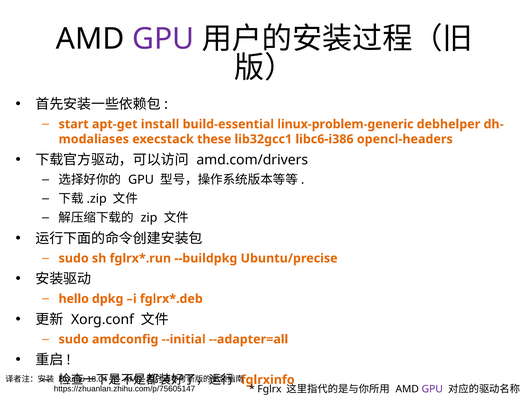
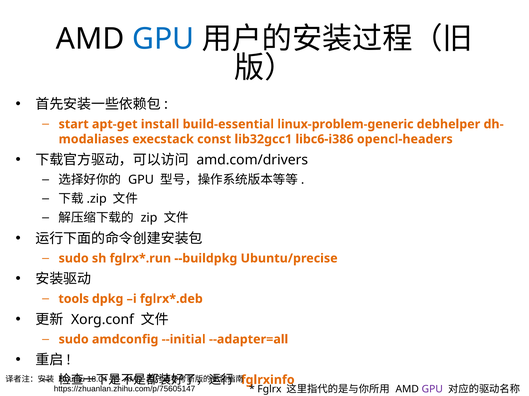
GPU colour: purple -> blue (163, 39)
these: these -> const (214, 139)
hello: hello -> tools (74, 299)
